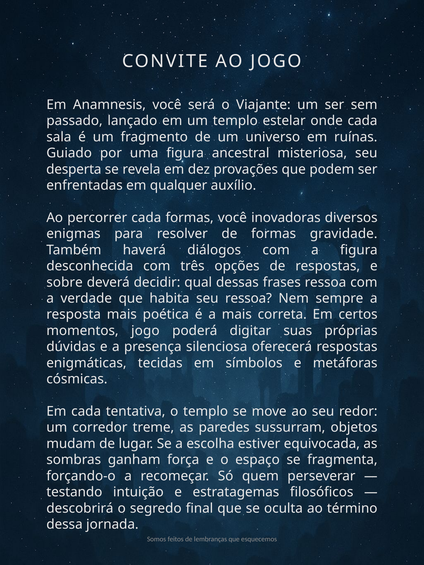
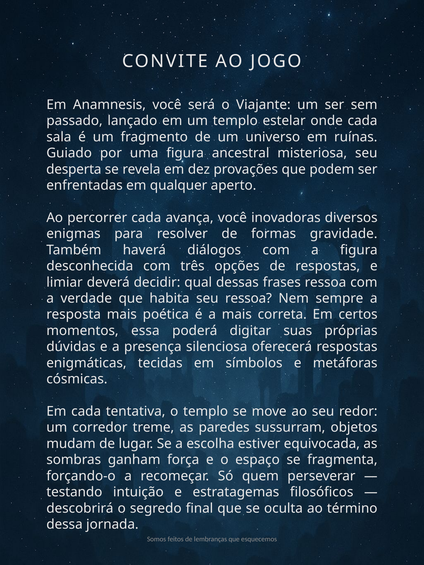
auxílio: auxílio -> aperto (234, 186)
cada formas: formas -> avança (190, 218)
sobre: sobre -> limiar (65, 282)
momentos jogo: jogo -> essa (145, 331)
